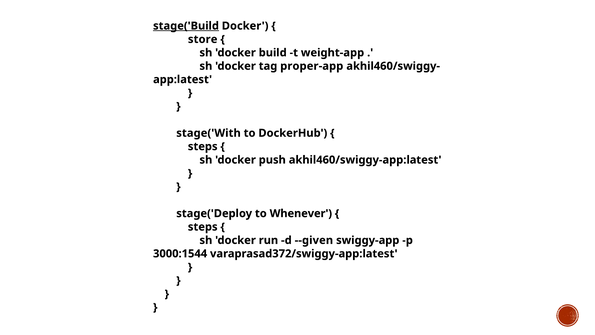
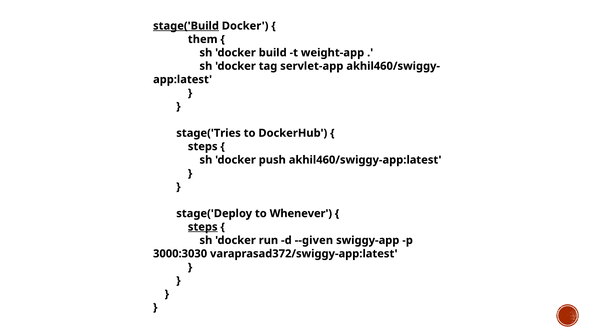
store: store -> them (203, 39)
proper-app: proper-app -> servlet-app (312, 66)
stage('With: stage('With -> stage('Tries (209, 133)
steps underline: none -> present (203, 227)
3000:1544: 3000:1544 -> 3000:3030 (180, 253)
